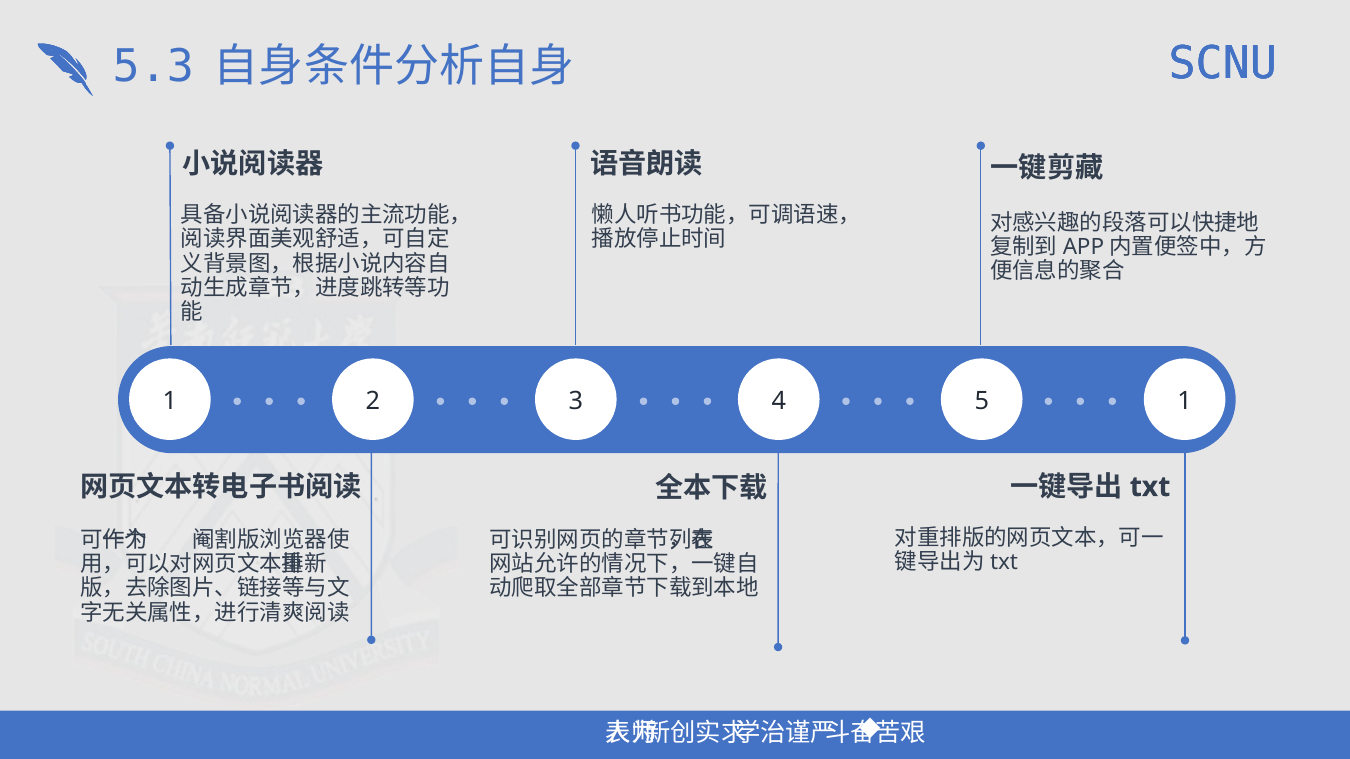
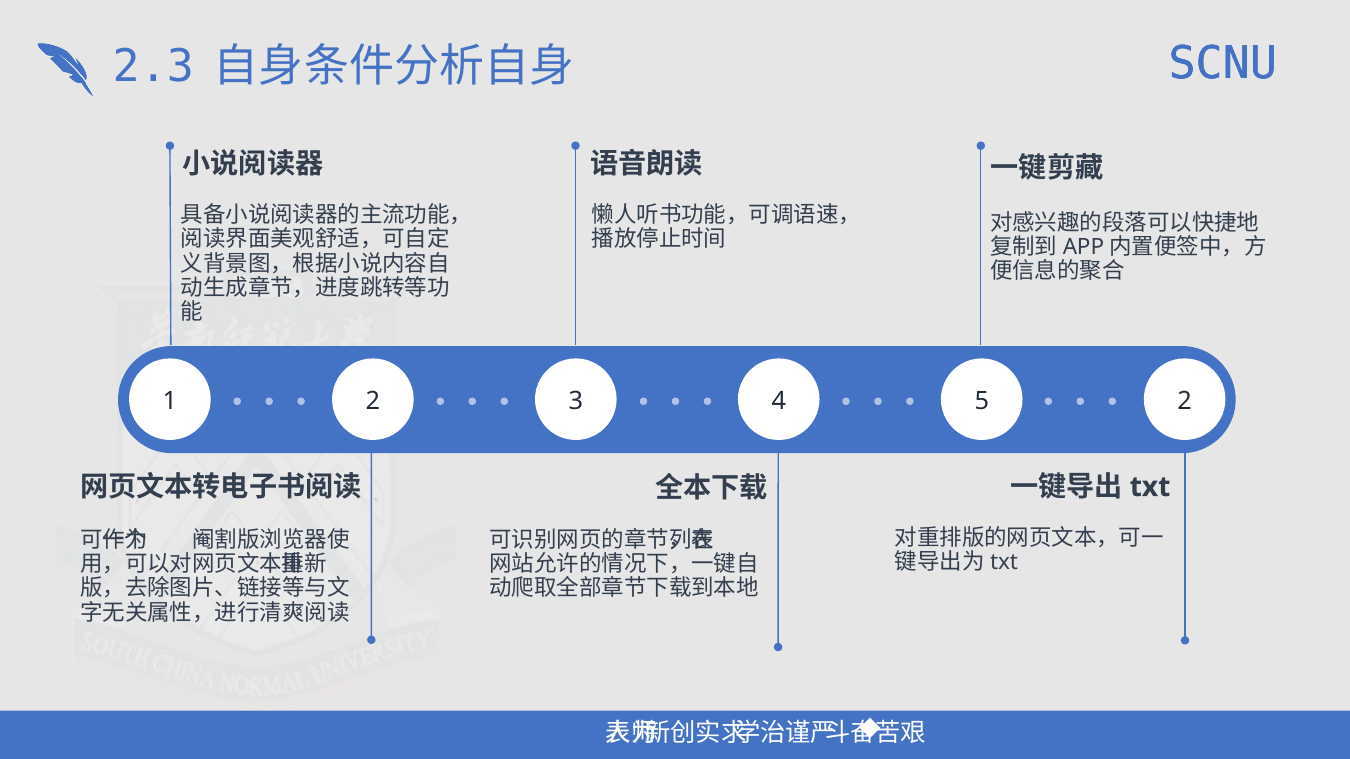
5.3: 5.3 -> 2.3 (153, 67)
1 1: 1 -> 2 (1185, 401)
